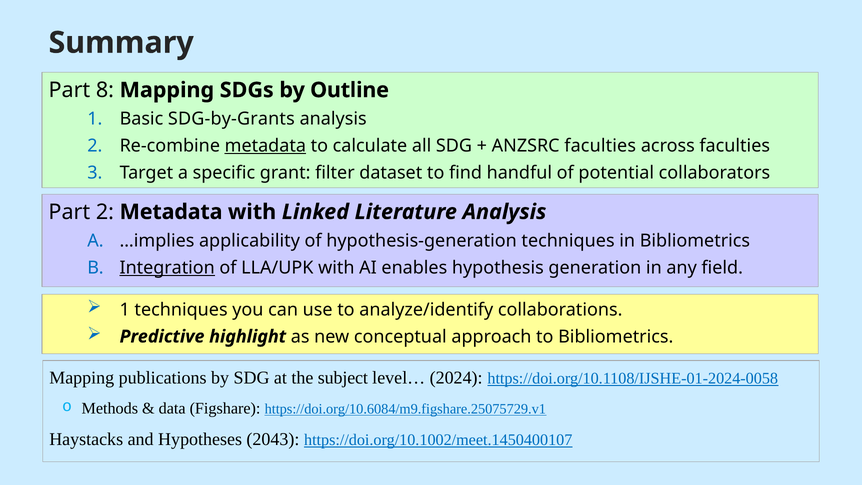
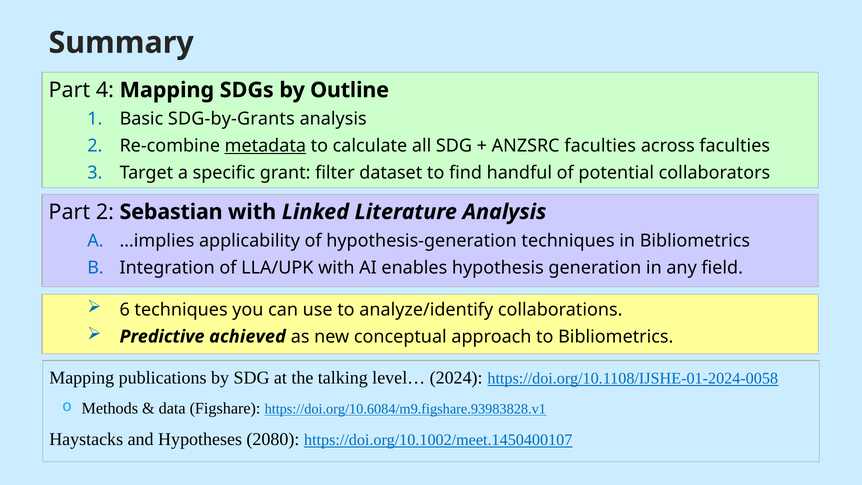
8: 8 -> 4 (105, 90)
2 Metadata: Metadata -> Sebastian (171, 212)
Integration underline: present -> none (167, 268)
1: 1 -> 6 (125, 310)
highlight: highlight -> achieved (248, 336)
subject: subject -> talking (343, 378)
https://doi.org/10.6084/m9.figshare.25075729.v1: https://doi.org/10.6084/m9.figshare.25075729.v1 -> https://doi.org/10.6084/m9.figshare.93983828.v1 (405, 409)
2043: 2043 -> 2080 (273, 439)
